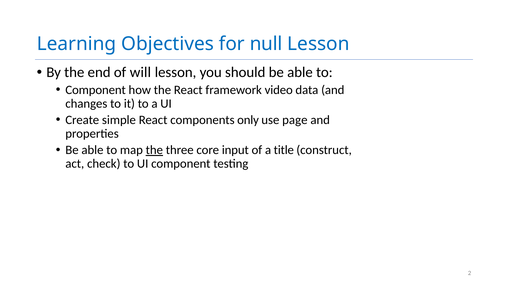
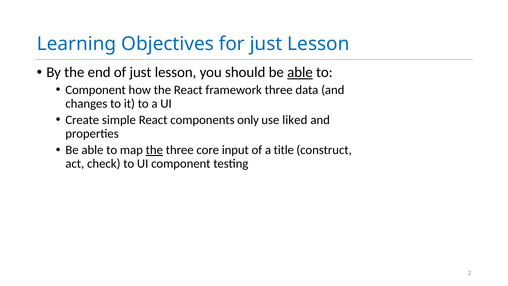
for null: null -> just (266, 44)
of will: will -> just (140, 72)
able underline: none -> present (300, 72)
framework video: video -> three (279, 90)
page: page -> liked (295, 120)
